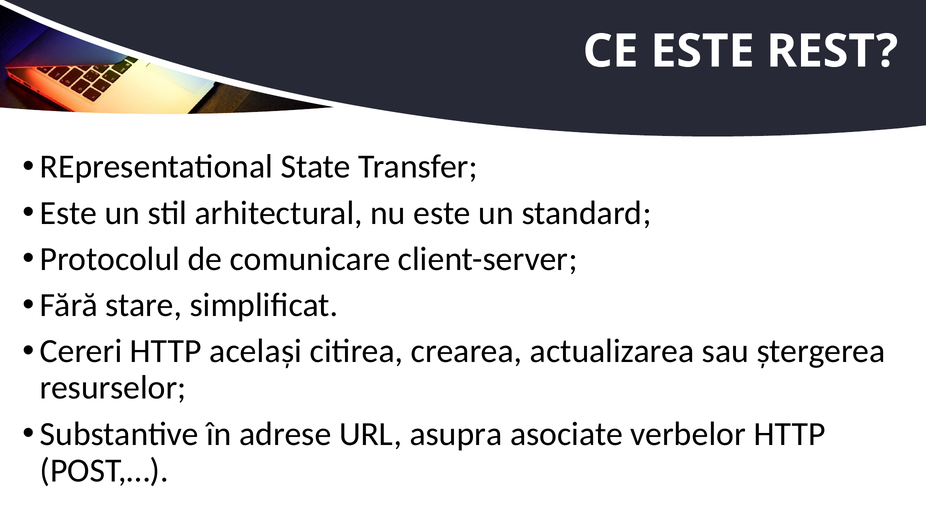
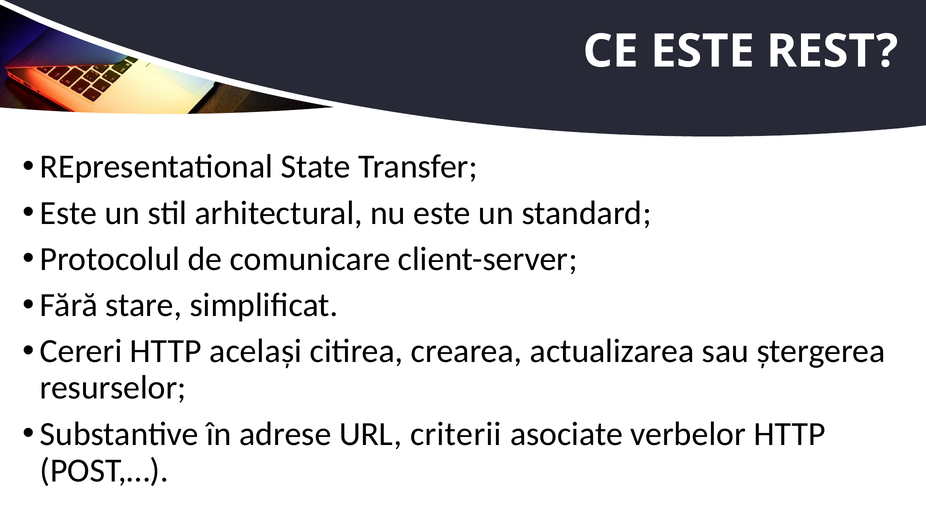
asupra: asupra -> criterii (456, 434)
